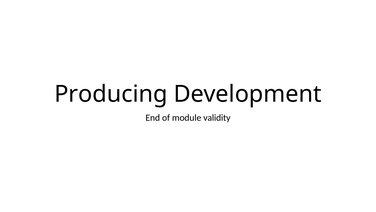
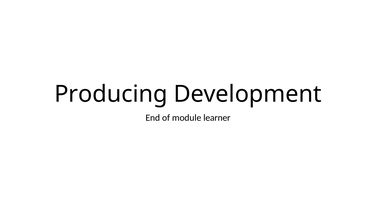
validity: validity -> learner (217, 118)
